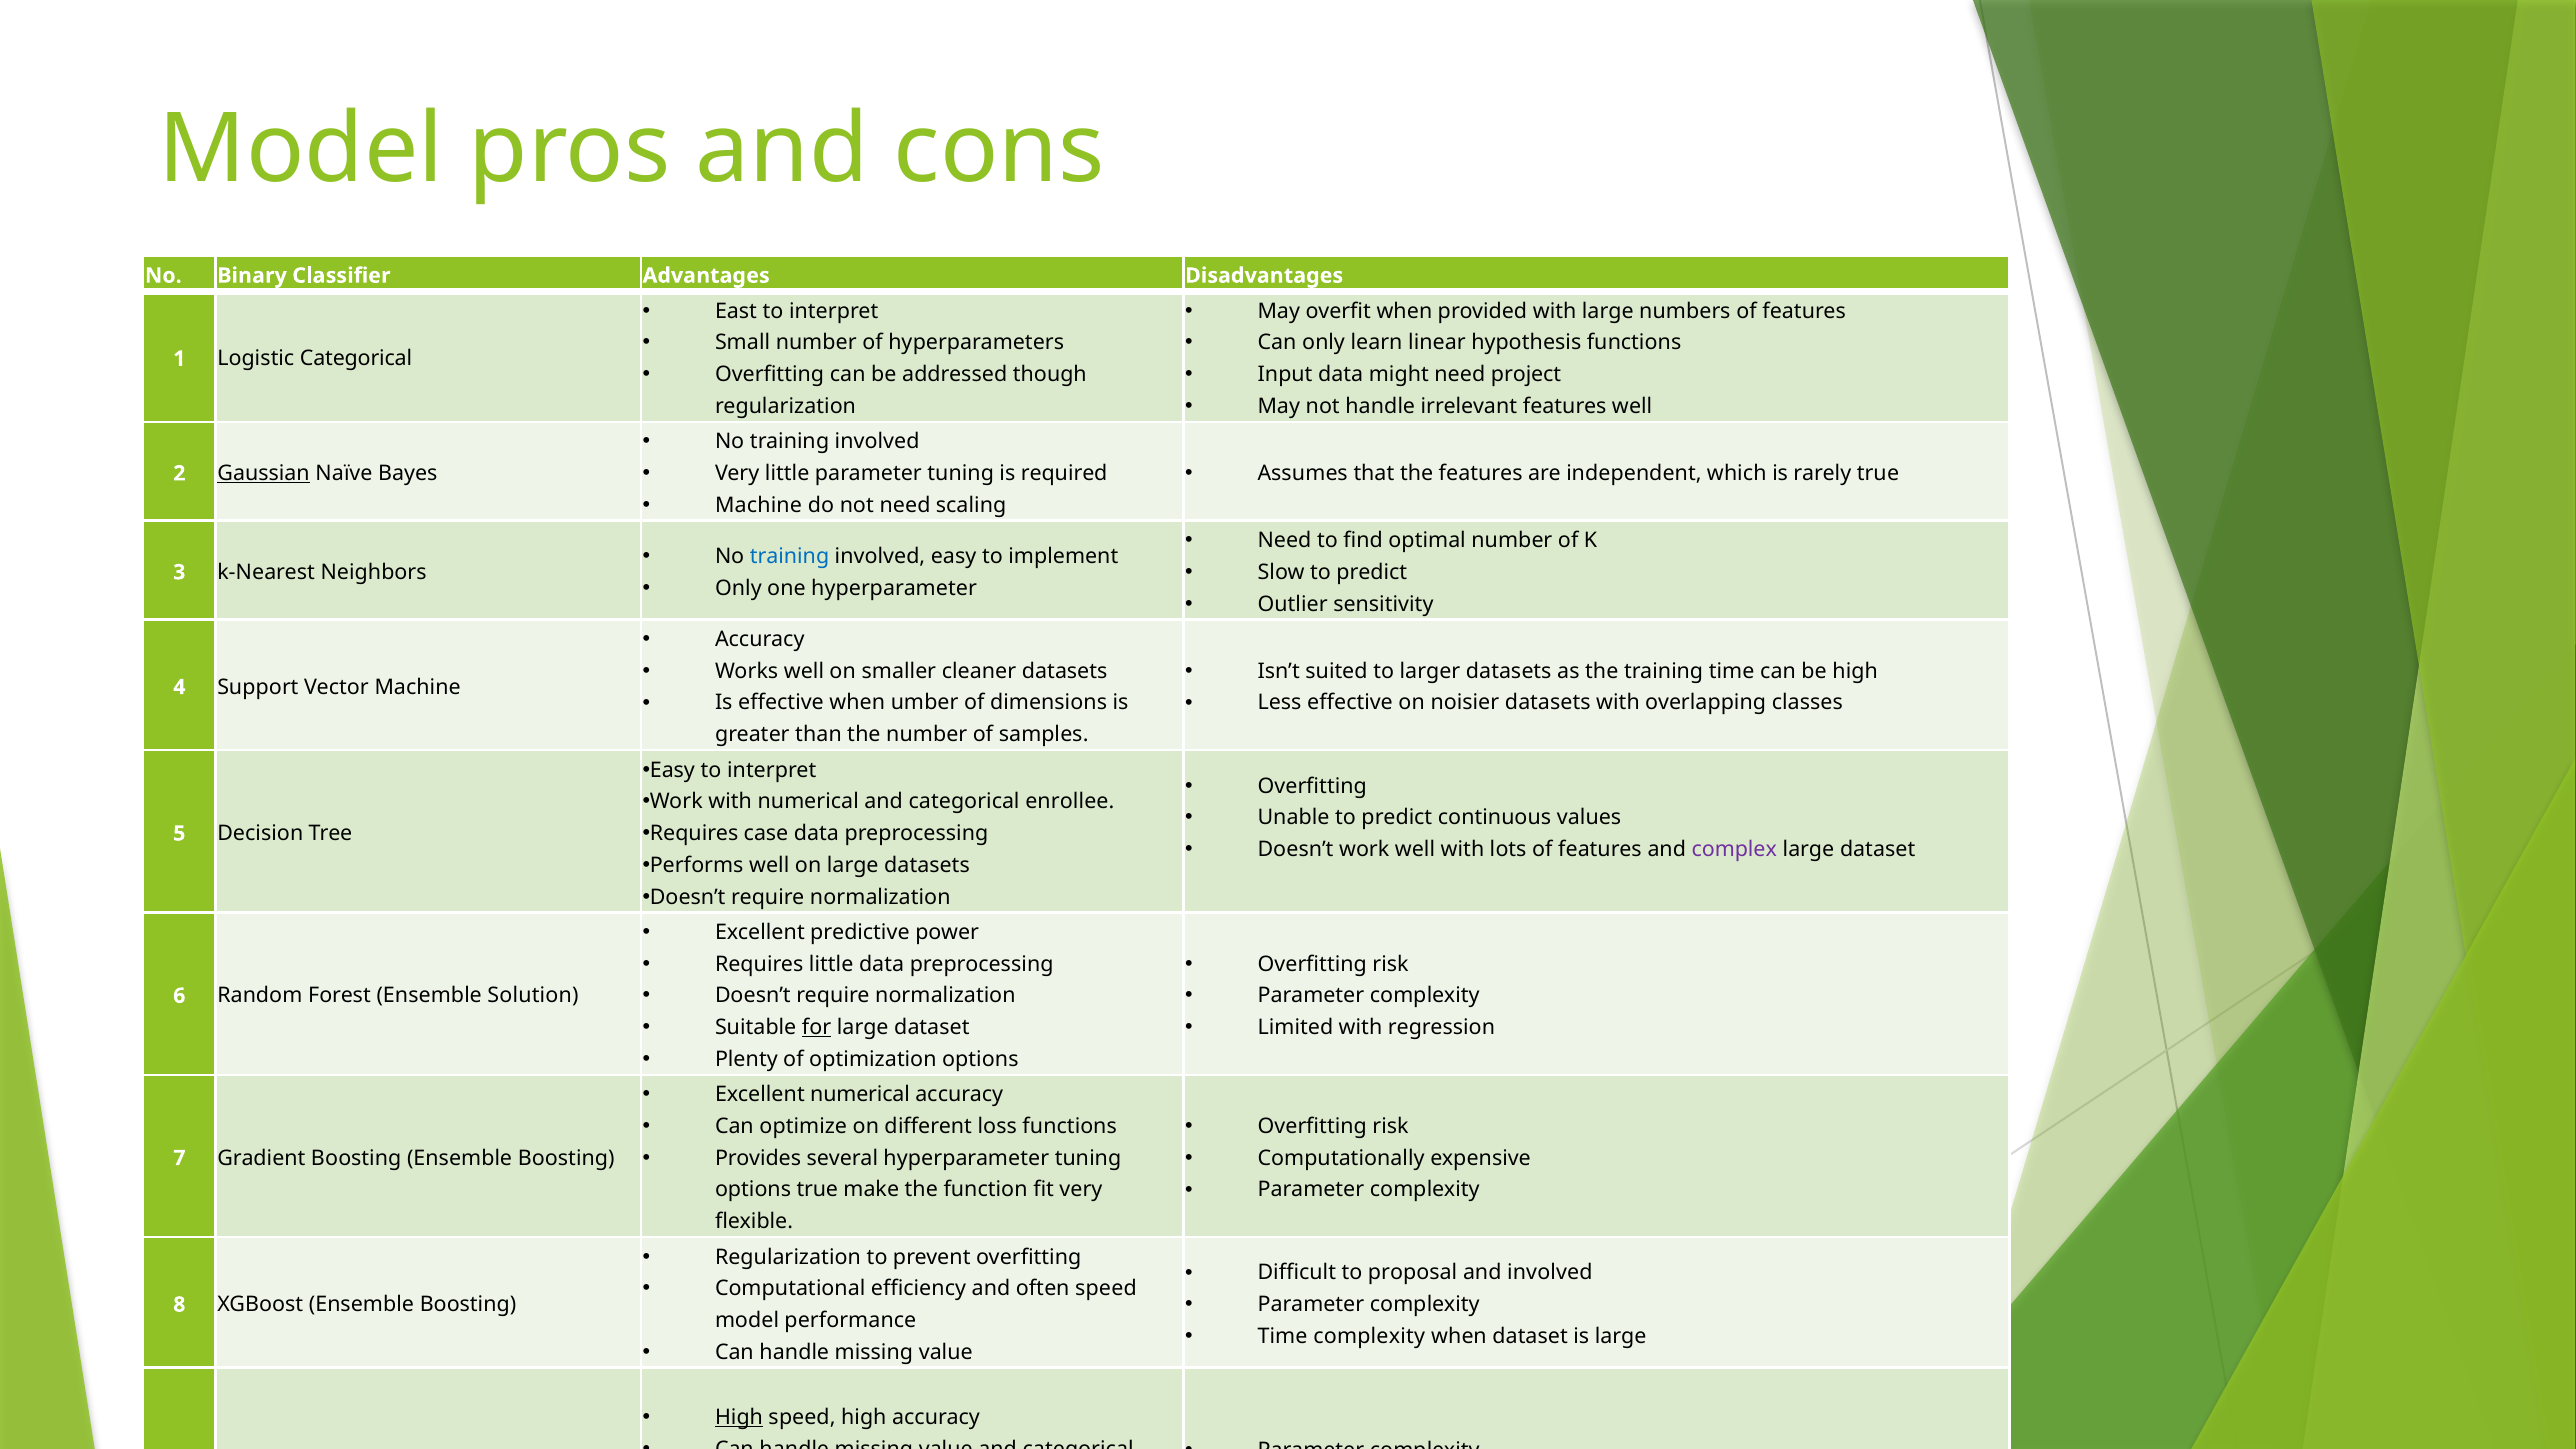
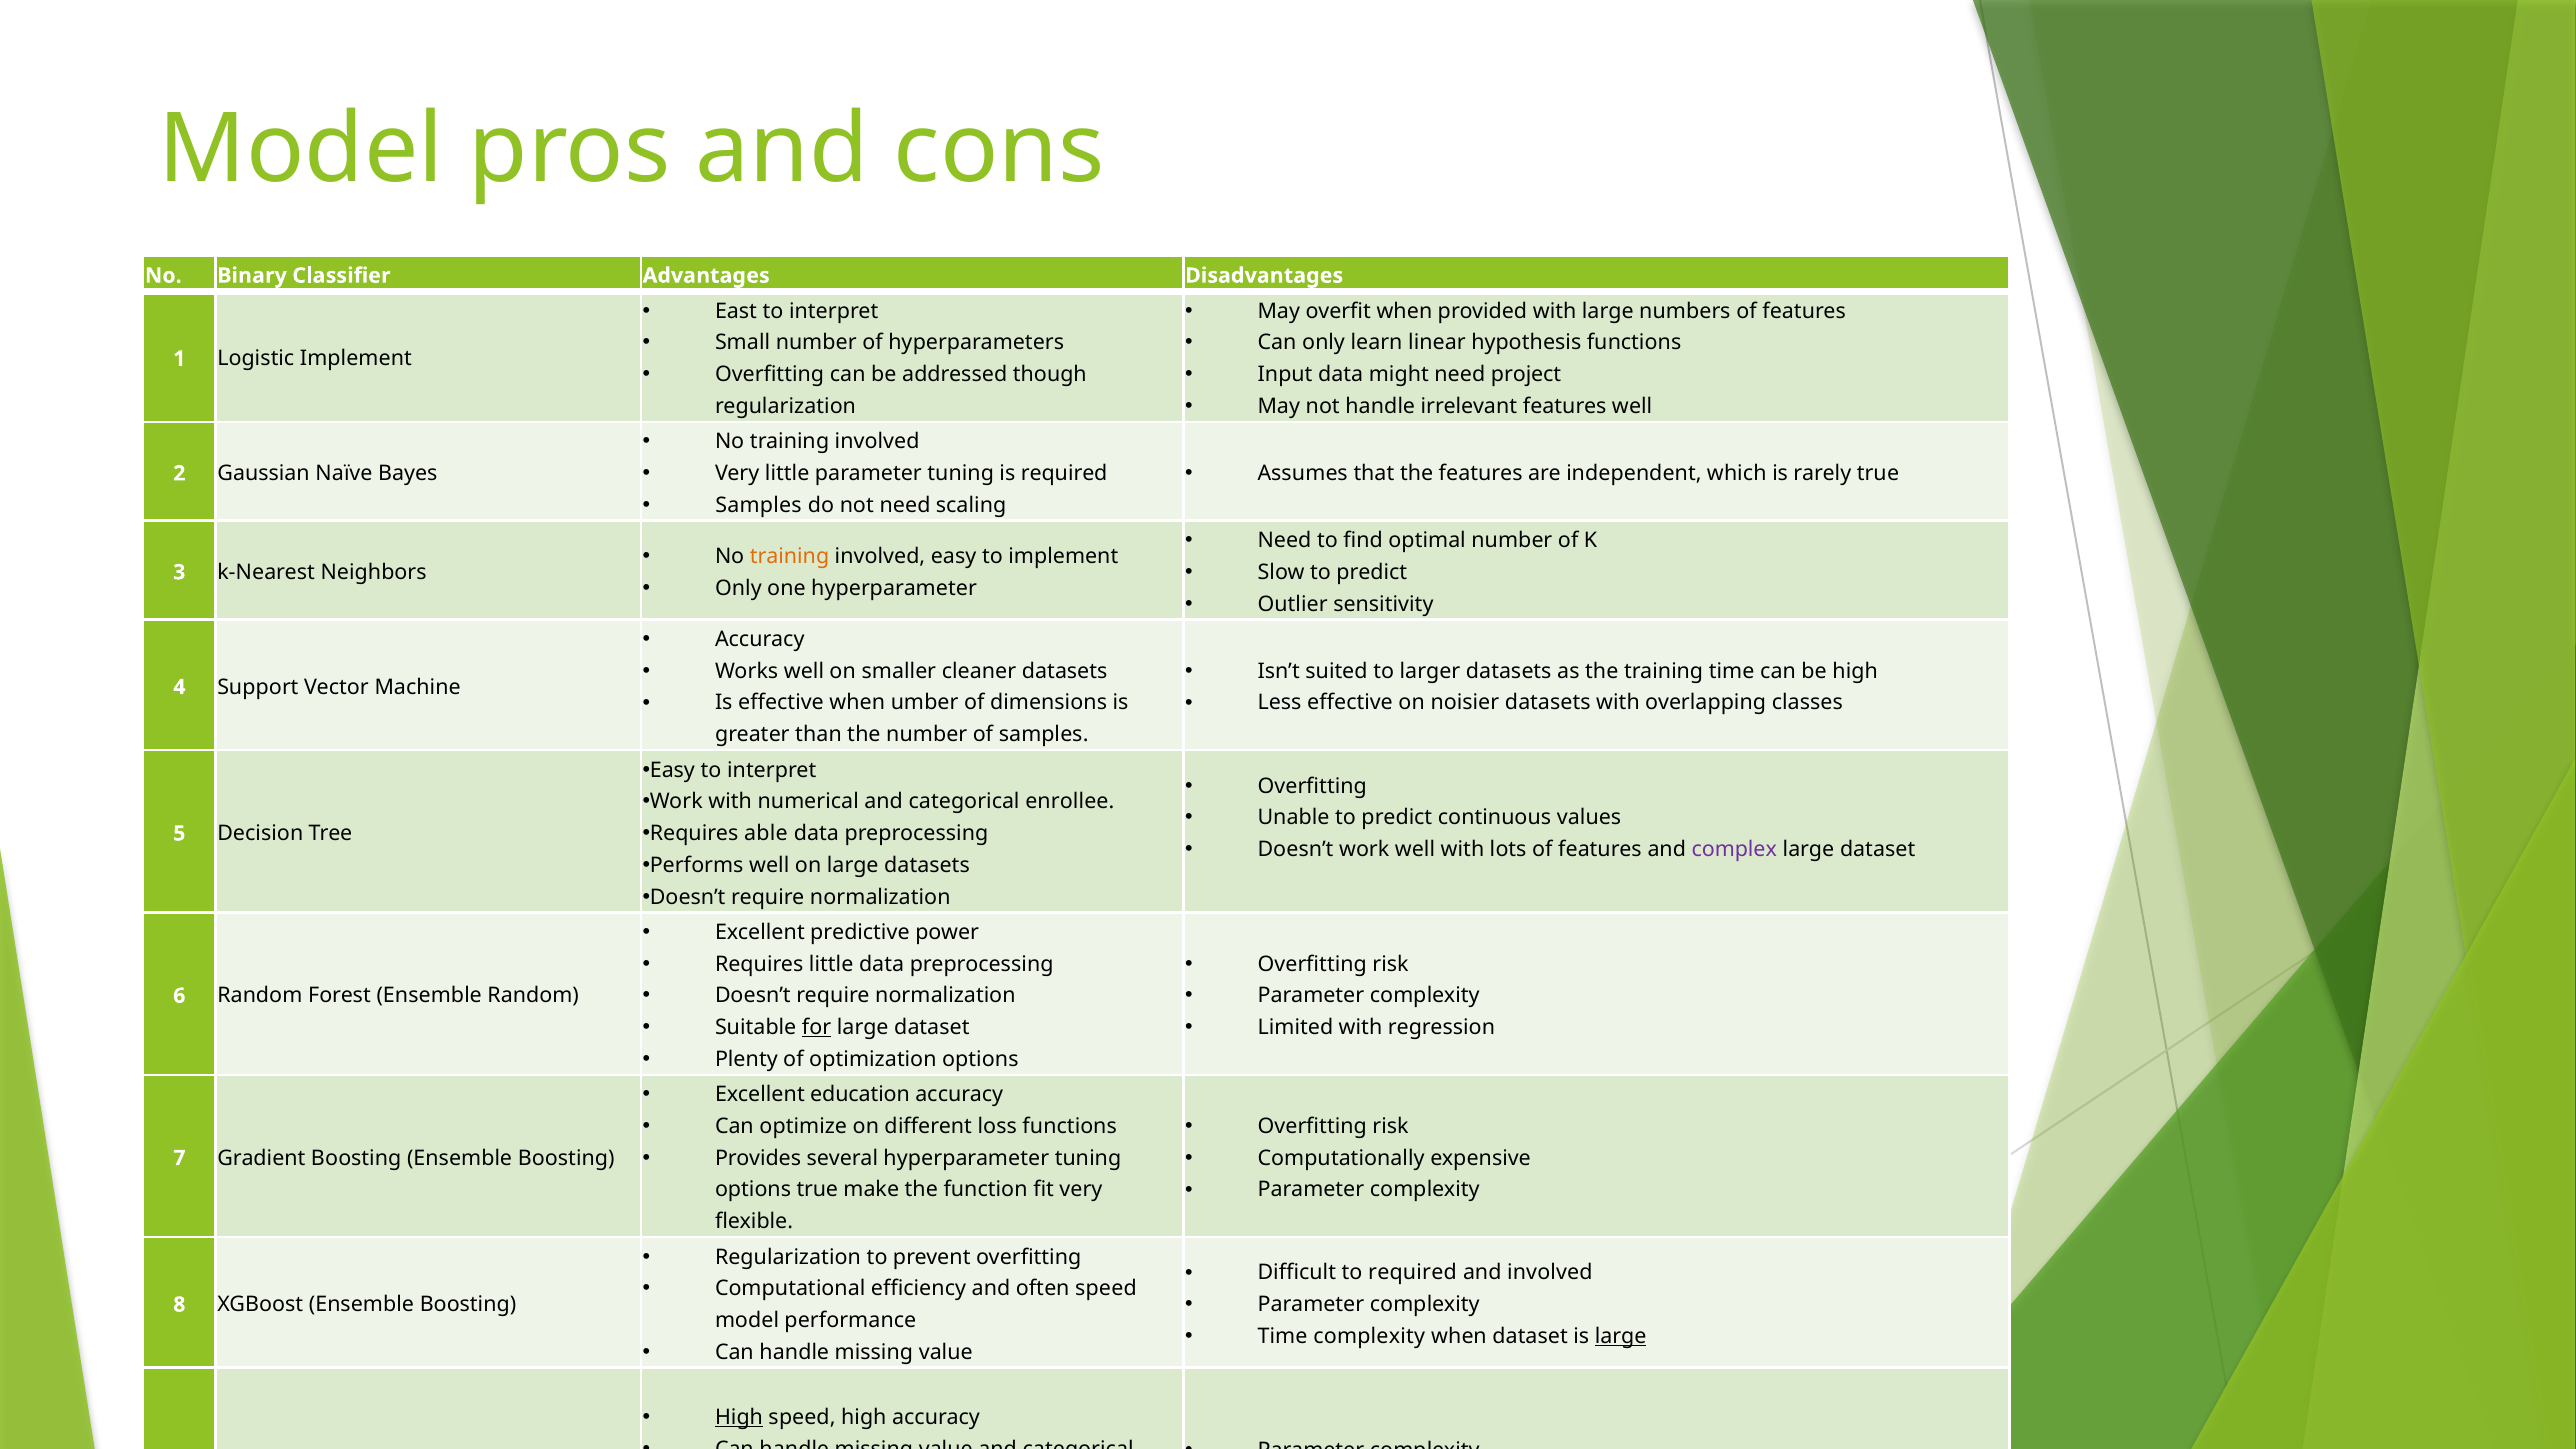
Logistic Categorical: Categorical -> Implement (356, 359)
Gaussian underline: present -> none (264, 473)
Machine: Machine -> Samples (759, 505)
training colour: blue -> orange (789, 556)
case: case -> able (766, 833)
Ensemble Solution: Solution -> Random (533, 996)
Excellent numerical: numerical -> education (860, 1095)
to proposal: proposal -> required (1412, 1273)
large underline: none -> present (1621, 1336)
